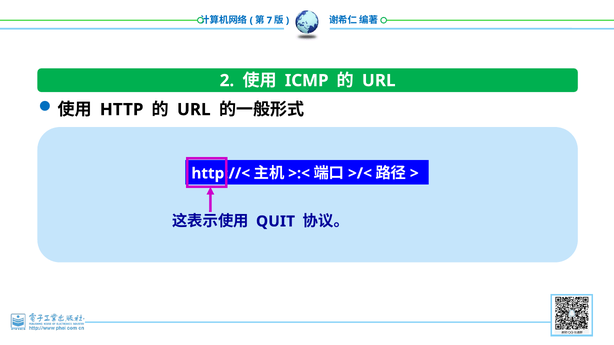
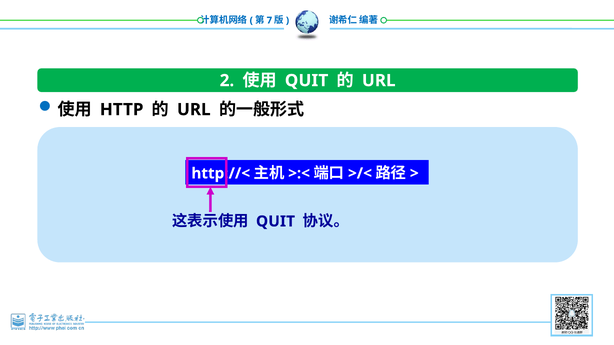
ICMP: ICMP -> QUIT (307, 81)
